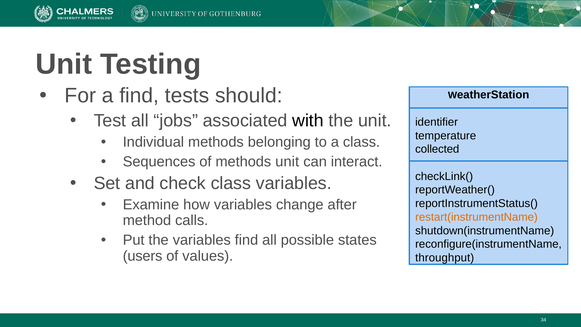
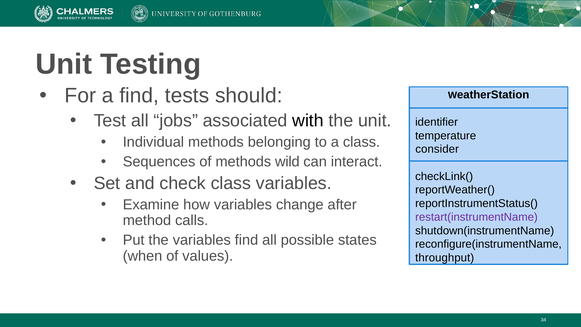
collected: collected -> consider (437, 149)
methods unit: unit -> wild (287, 162)
restart(instrumentName colour: orange -> purple (476, 217)
users: users -> when (143, 256)
